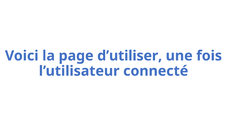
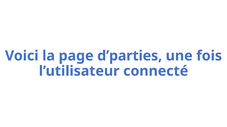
d’utiliser: d’utiliser -> d’parties (130, 56)
